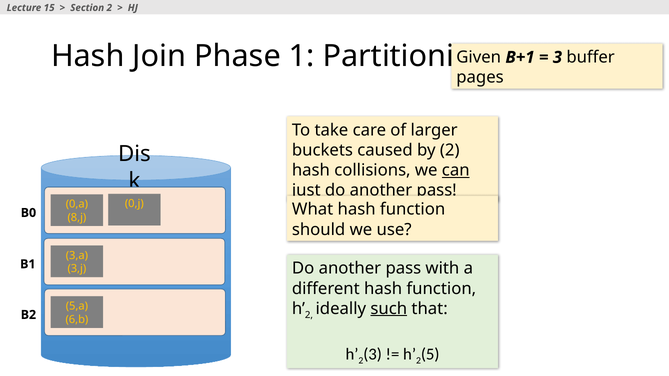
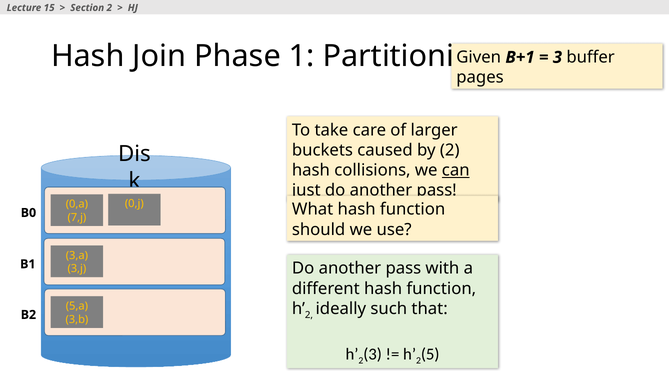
8,j: 8,j -> 7,j (77, 218)
such underline: present -> none (389, 309)
6,b: 6,b -> 3,b (77, 320)
